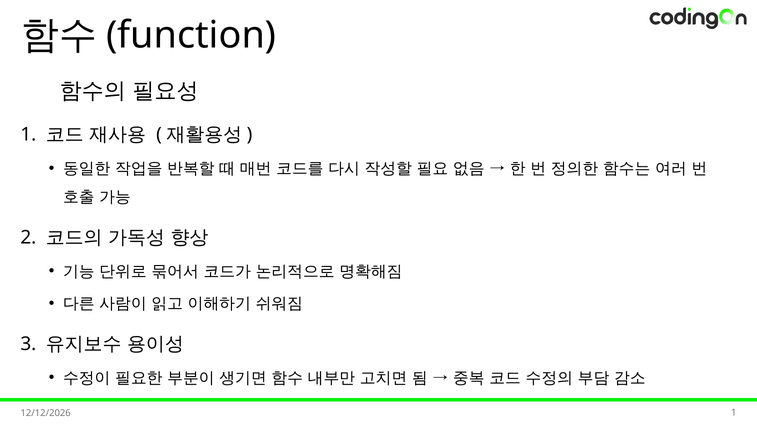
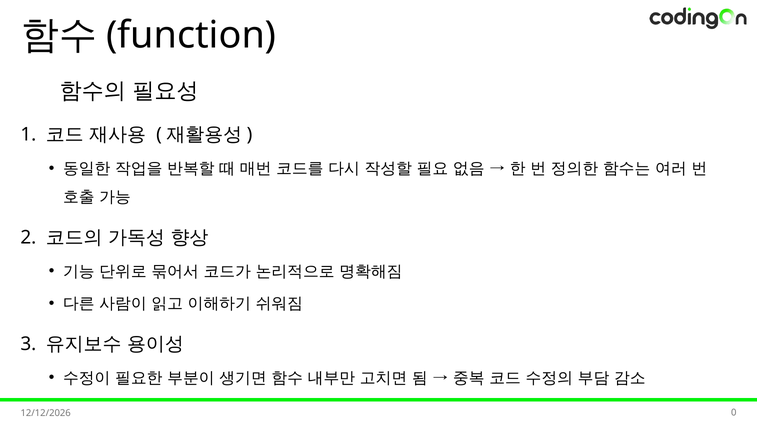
1: 1 -> 0 (734, 412)
